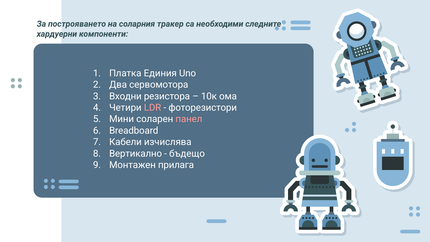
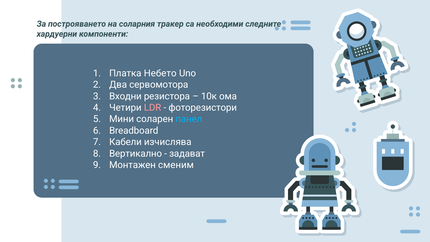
Единия: Единия -> Небето (160, 73)
панел colour: pink -> light blue (189, 119)
бъдещо: бъдещо -> задават (187, 153)
прилага: прилага -> сменим (176, 165)
